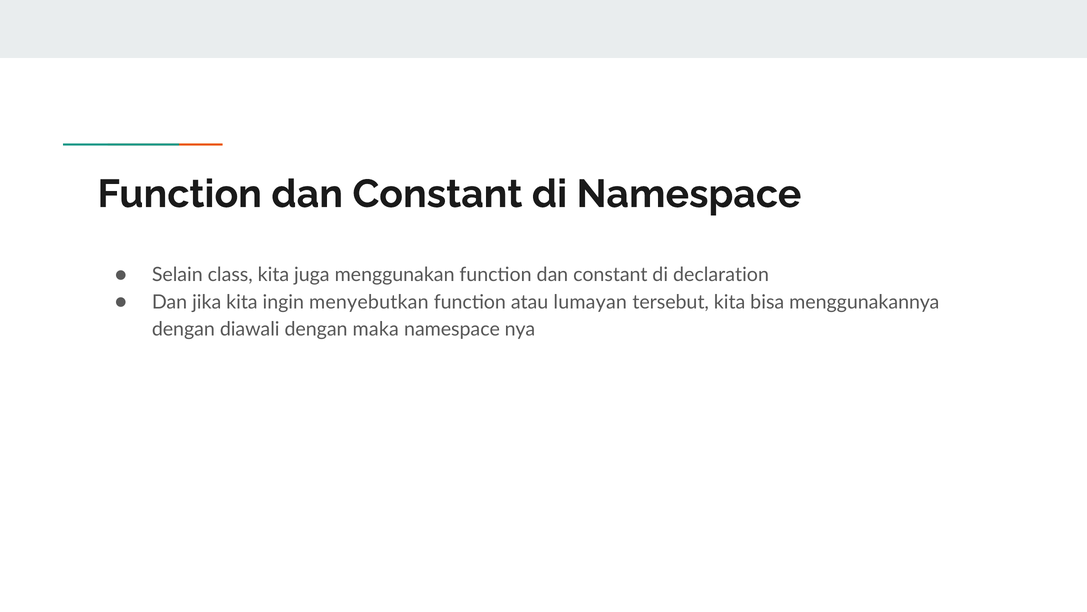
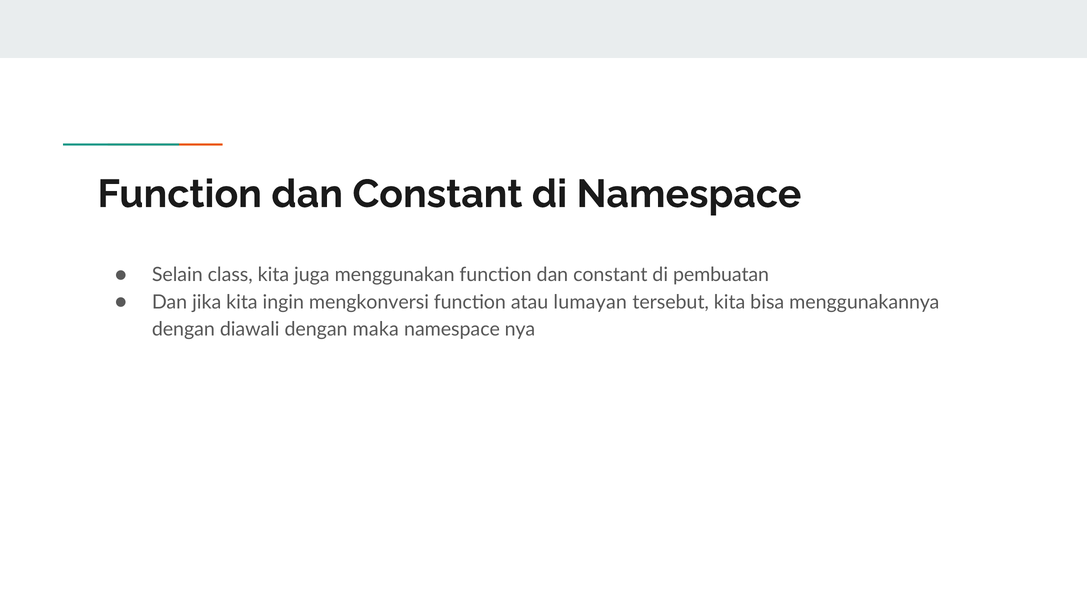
declaration: declaration -> pembuatan (721, 275)
menyebutkan: menyebutkan -> mengkonversi (369, 302)
